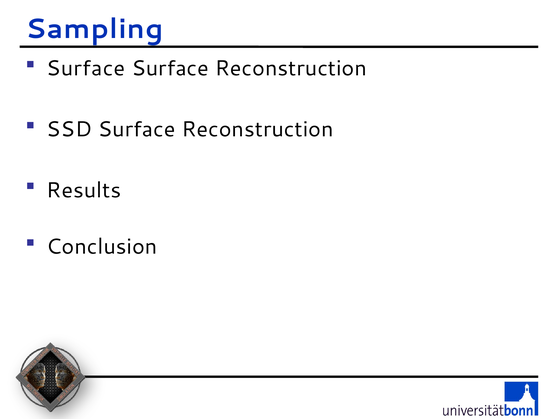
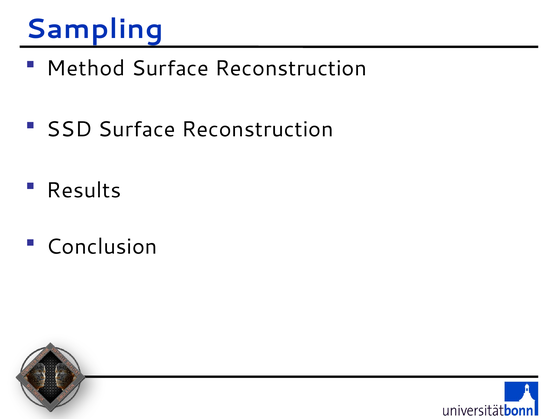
Surface: Surface -> Method (86, 68)
